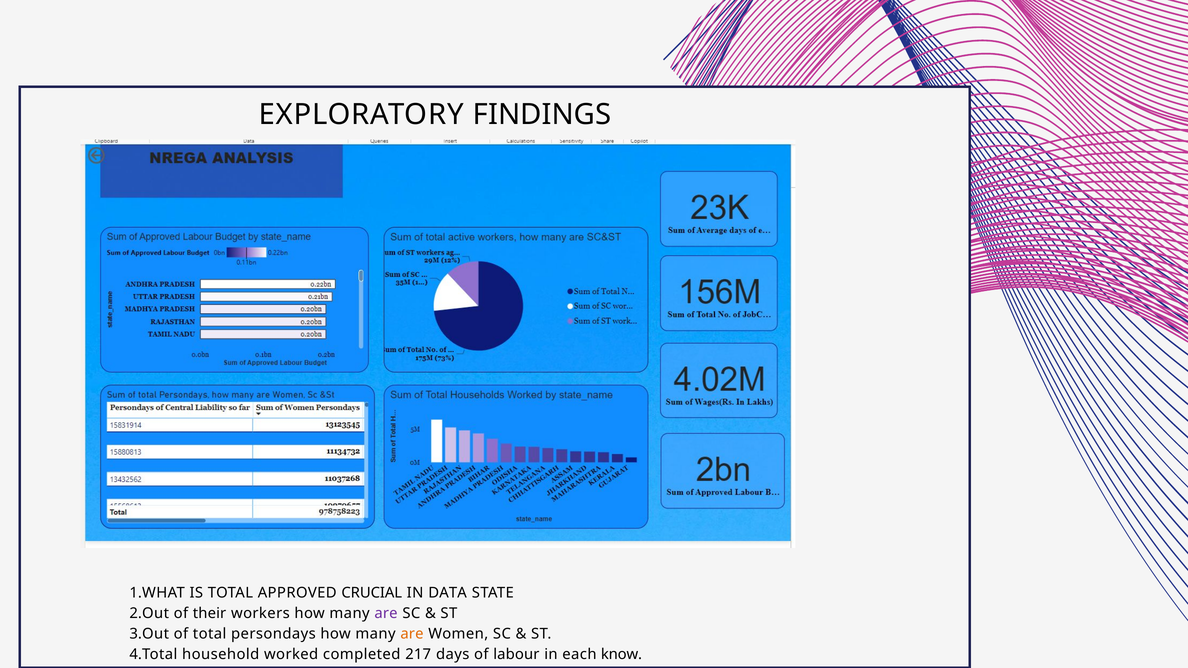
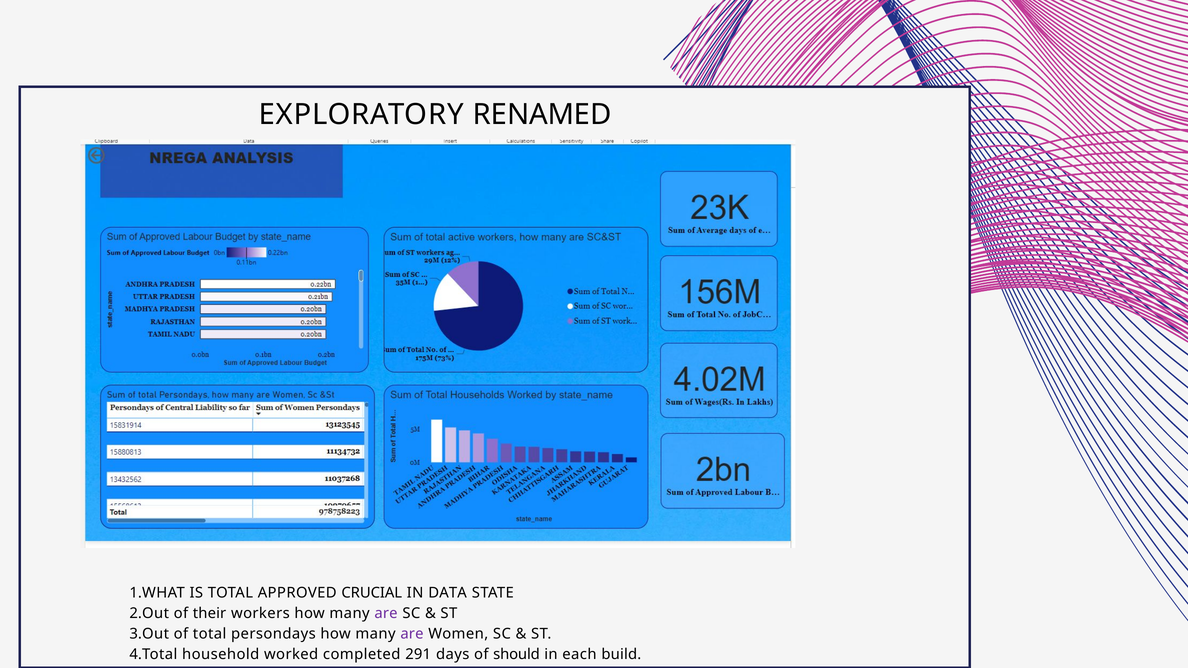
FINDINGS: FINDINGS -> RENAMED (542, 114)
are colour: orange -> purple (412, 634)
217: 217 -> 291 (418, 654)
labour: labour -> should (516, 654)
know: know -> build (621, 654)
